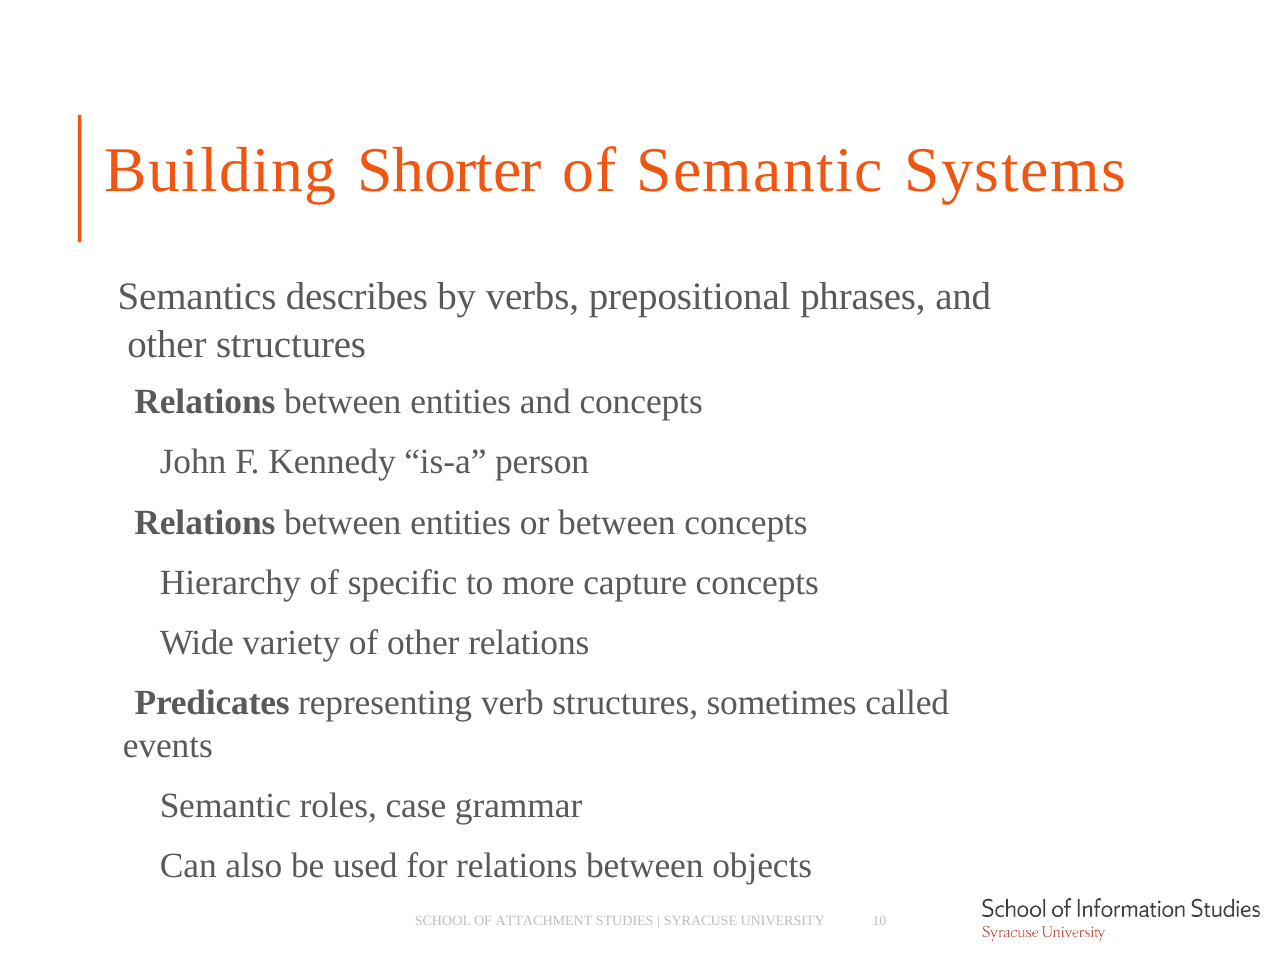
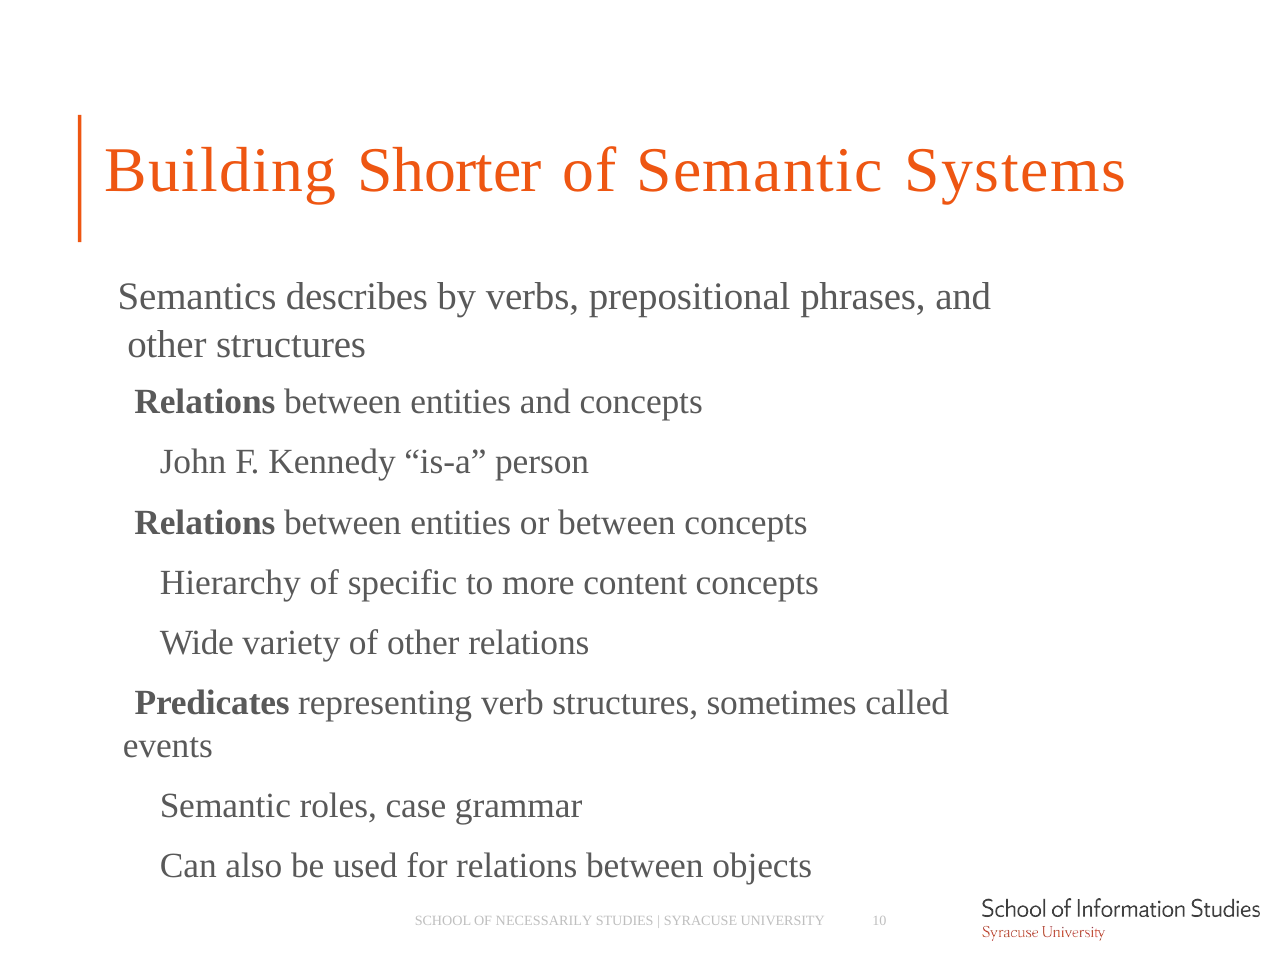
capture: capture -> content (635, 583)
ATTACHMENT: ATTACHMENT -> NECESSARILY (544, 921)
